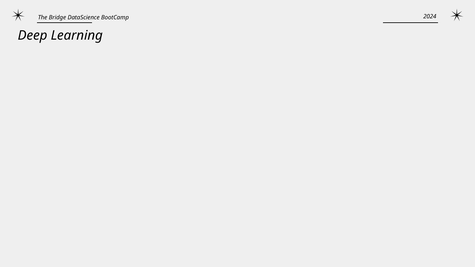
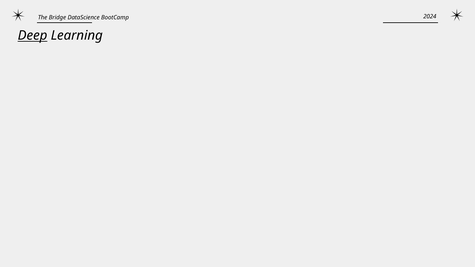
Deep underline: none -> present (33, 36)
